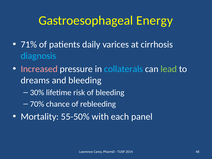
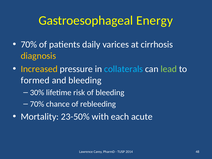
71%: 71% -> 70% (29, 44)
diagnosis colour: light blue -> yellow (38, 56)
Increased colour: pink -> yellow (39, 69)
dreams: dreams -> formed (35, 80)
55-50%: 55-50% -> 23-50% (75, 117)
panel: panel -> acute (142, 117)
